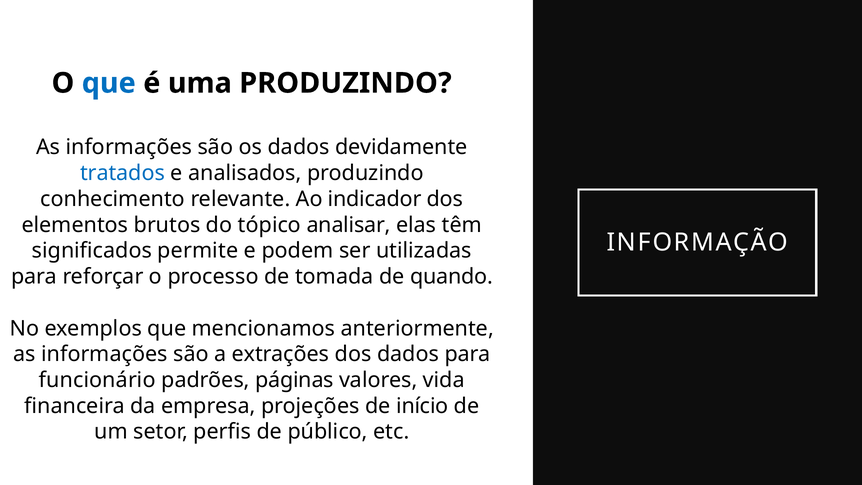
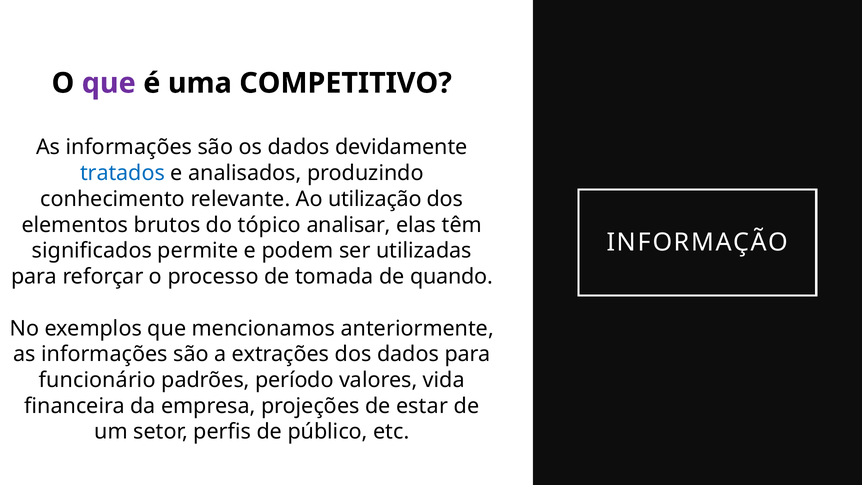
que colour: blue -> purple (109, 83)
uma PRODUZINDO: PRODUZINDO -> COMPETITIVO (346, 83)
indicador: indicador -> utilização (375, 199)
páginas: páginas -> período (294, 380)
início: início -> estar (422, 406)
